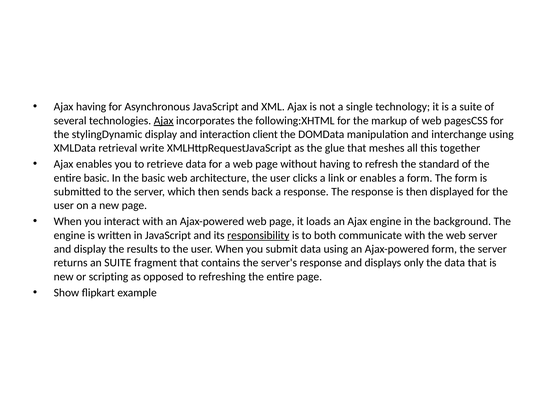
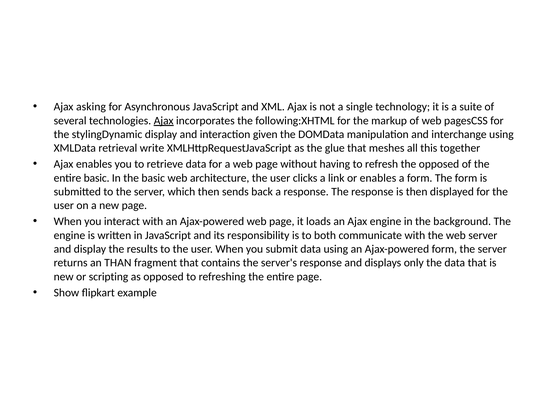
Ajax having: having -> asking (91, 107)
client: client -> given (265, 134)
the standard: standard -> opposed (439, 164)
responsibility underline: present -> none (258, 235)
an SUITE: SUITE -> THAN (118, 263)
